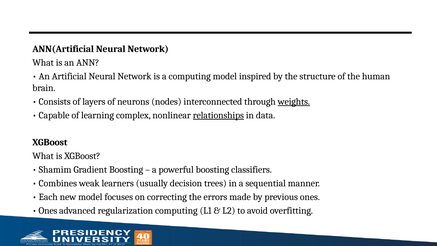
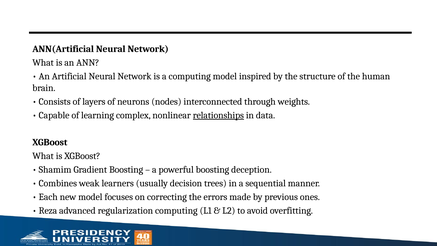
weights underline: present -> none (294, 101)
classifiers: classifiers -> deception (251, 170)
Ones: Ones -> Reza (48, 211)
